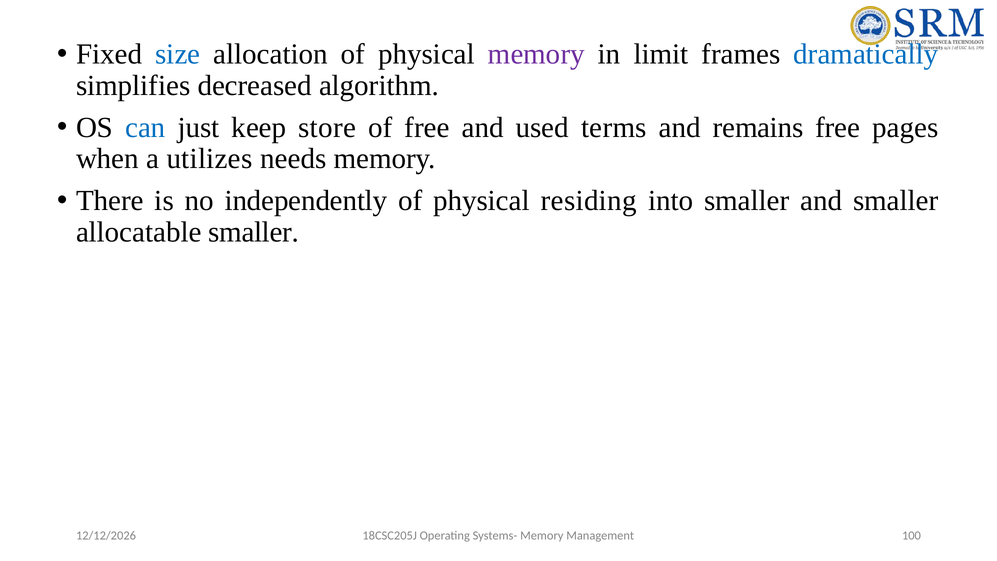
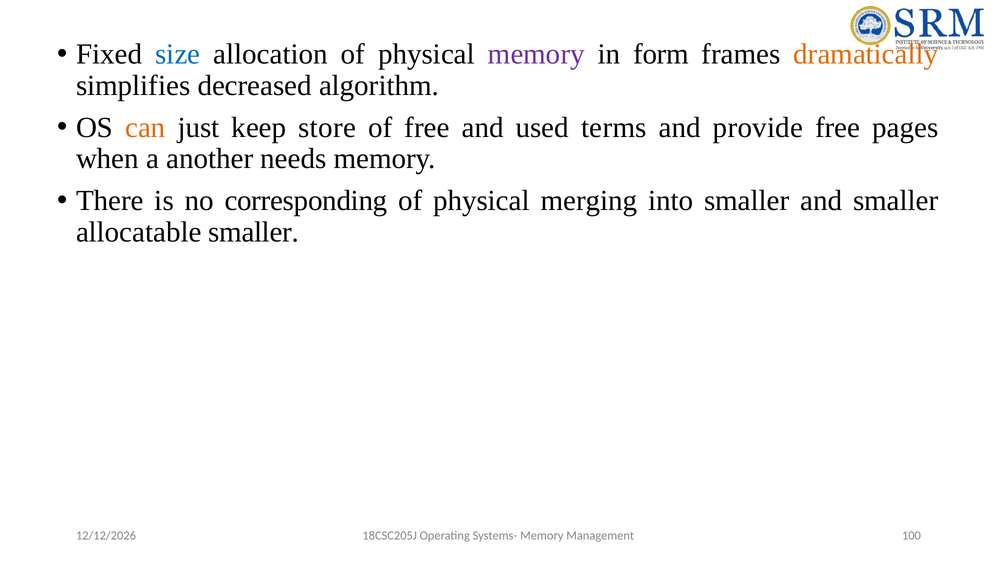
limit: limit -> form (661, 54)
dramatically colour: blue -> orange (866, 54)
can colour: blue -> orange (145, 127)
remains: remains -> provide (758, 127)
utilizes: utilizes -> another (210, 159)
independently: independently -> corresponding (306, 200)
residing: residing -> merging (589, 200)
